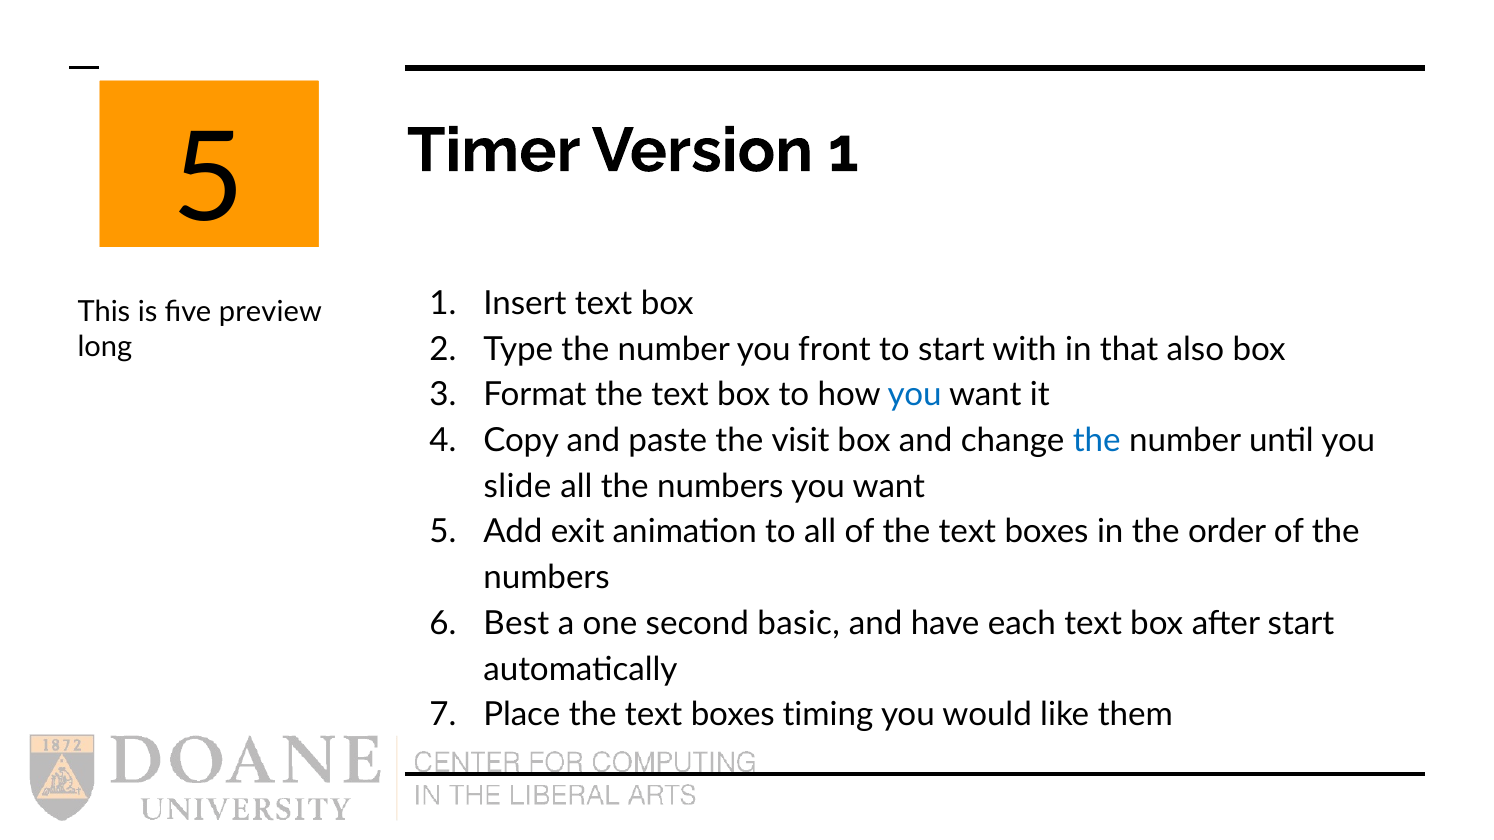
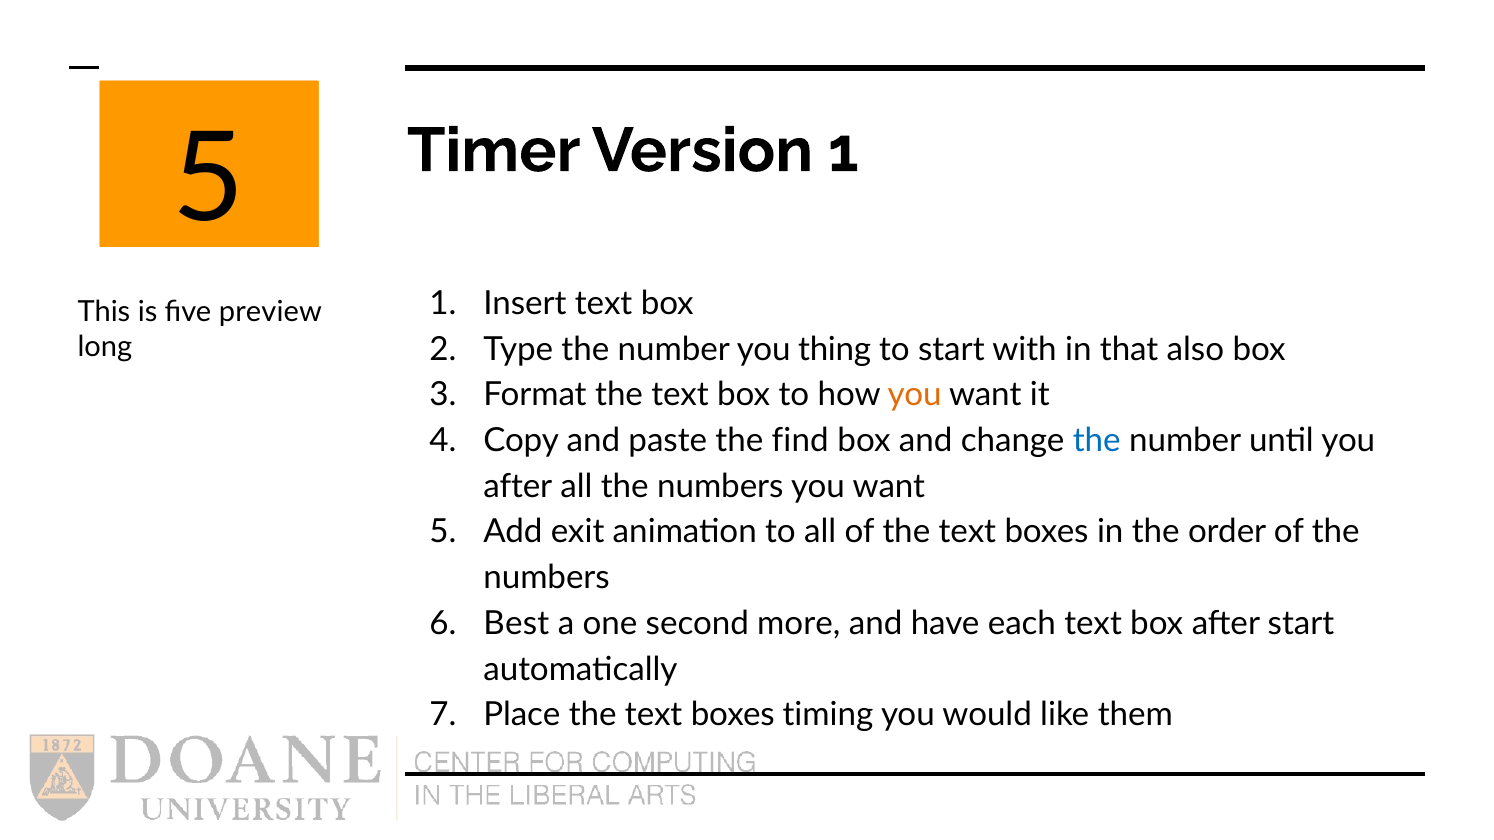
front: front -> thing (835, 349)
you colour: blue -> orange (915, 395)
visit: visit -> find (800, 441)
slide: slide -> after (518, 487)
basic: basic -> more (799, 624)
